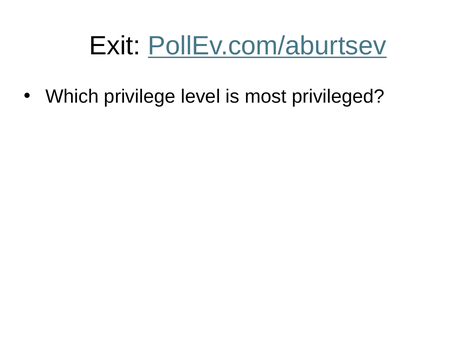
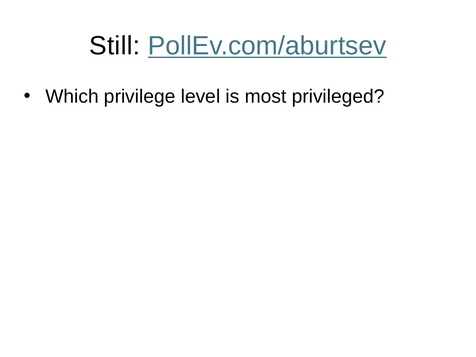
Exit: Exit -> Still (115, 46)
